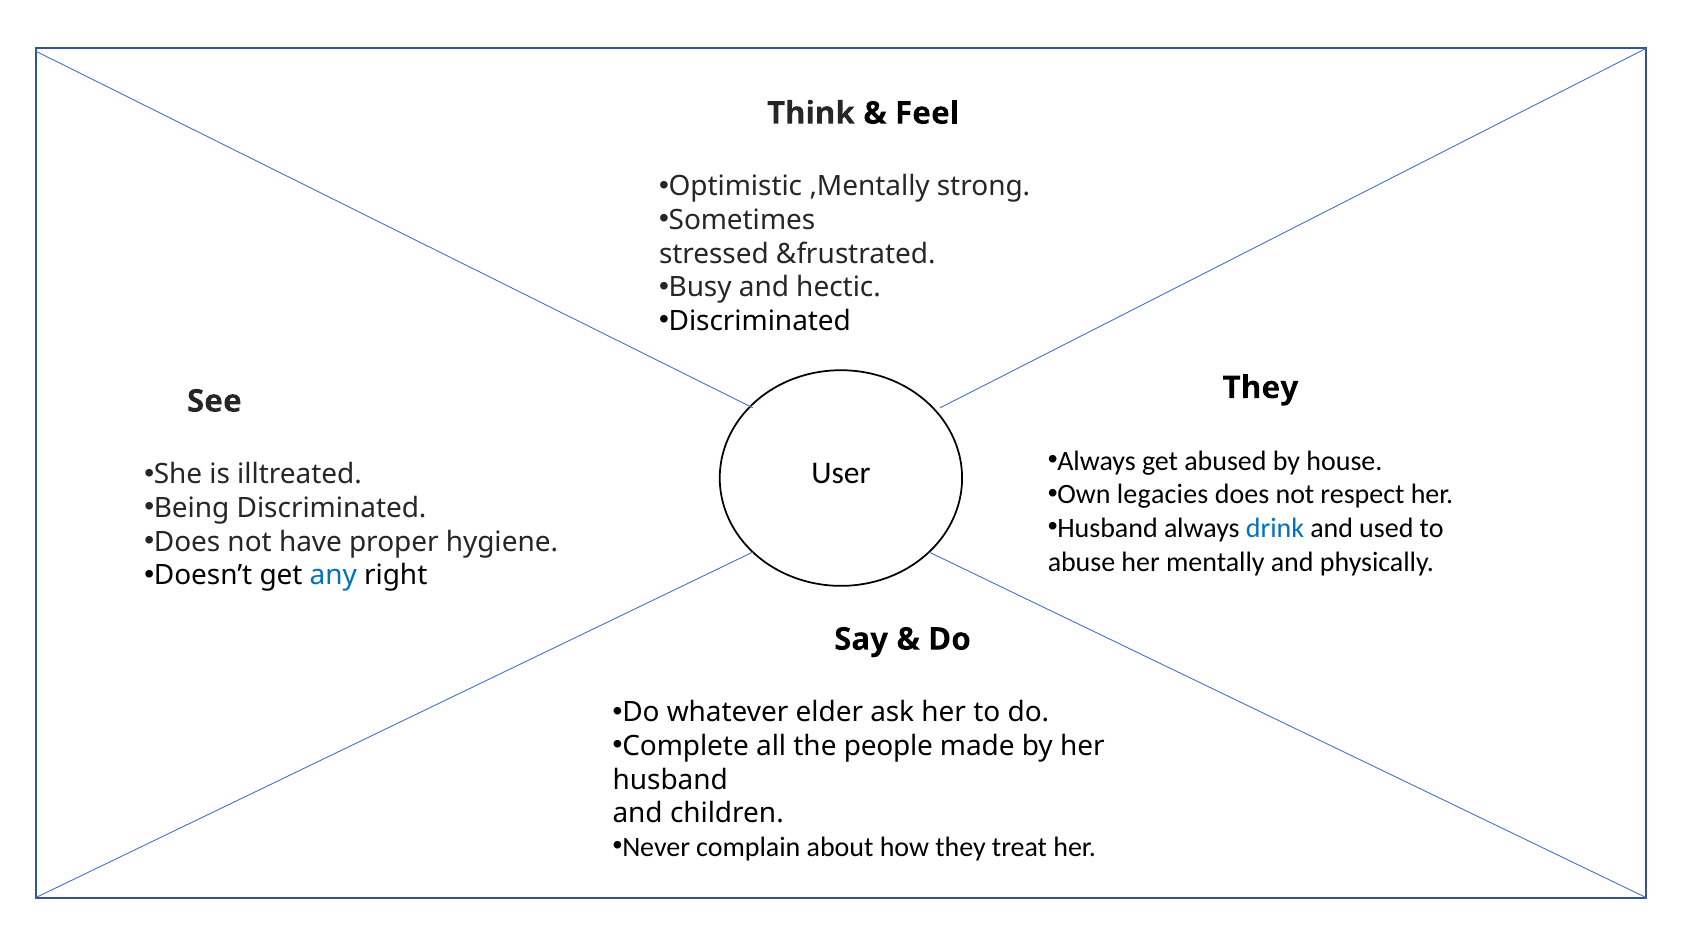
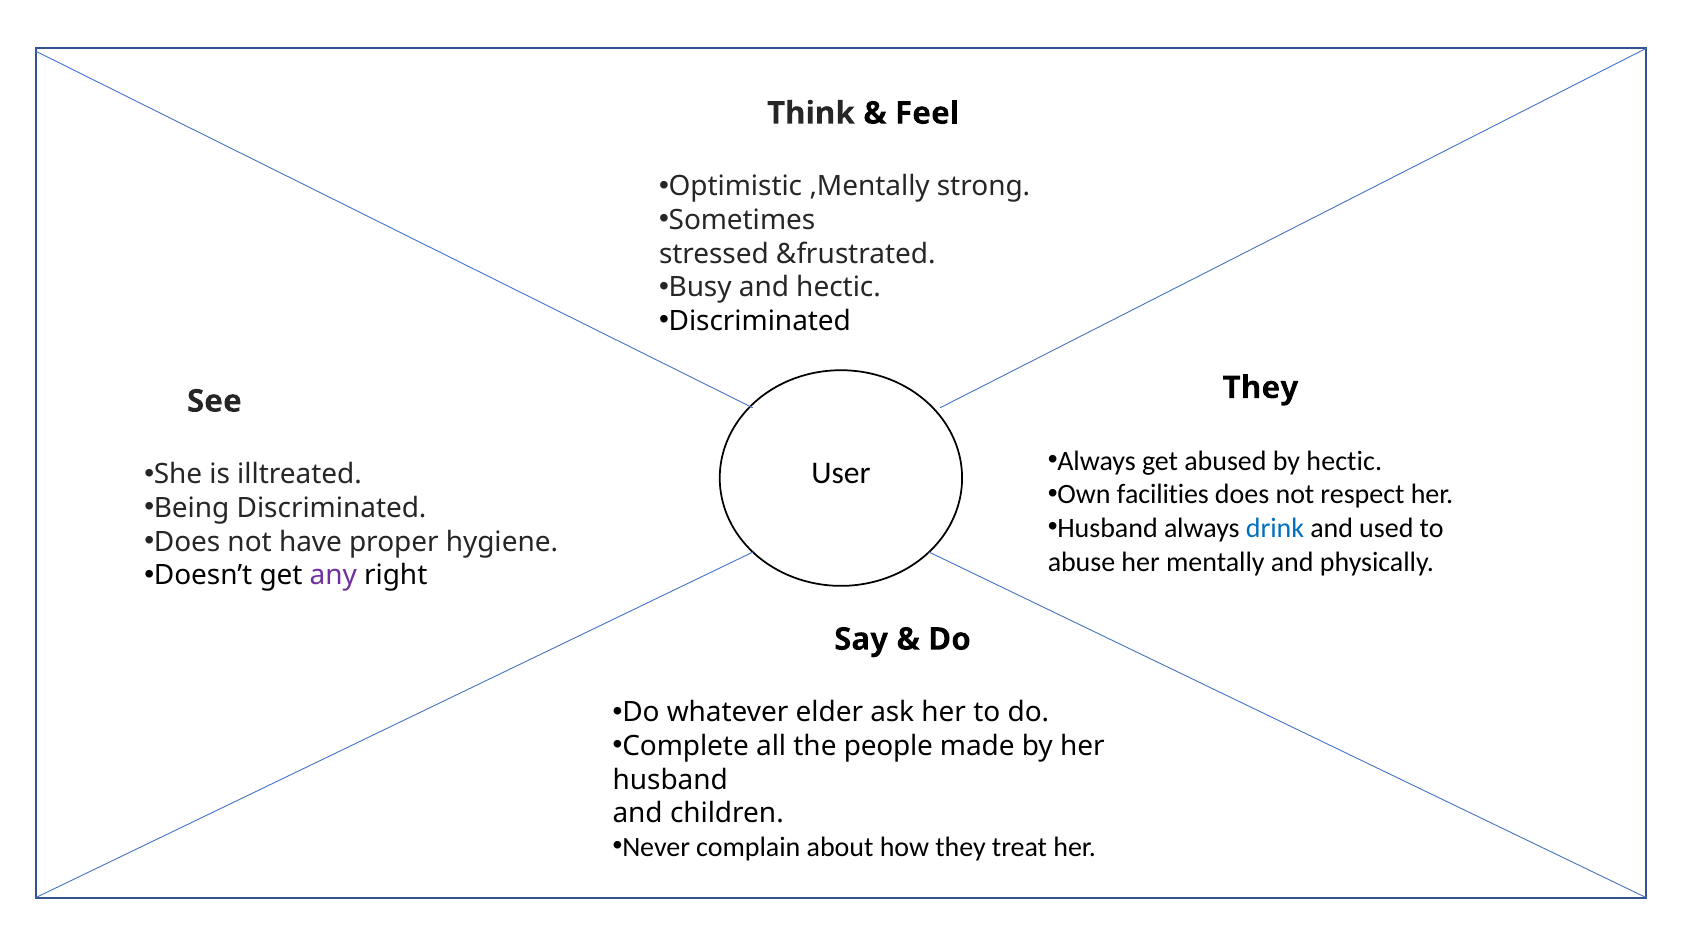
by house: house -> hectic (1344, 461)
legacies: legacies -> facilities (1163, 495)
any colour: blue -> purple (333, 576)
